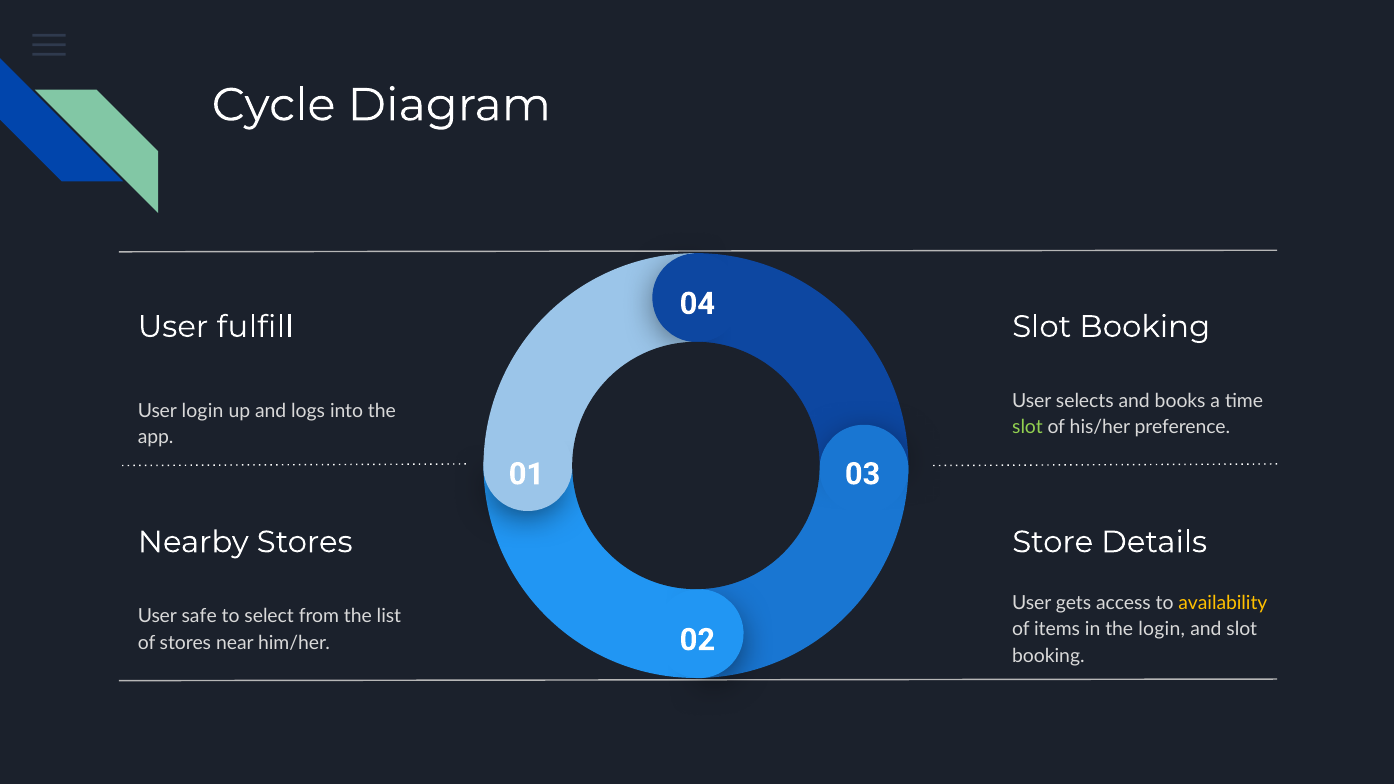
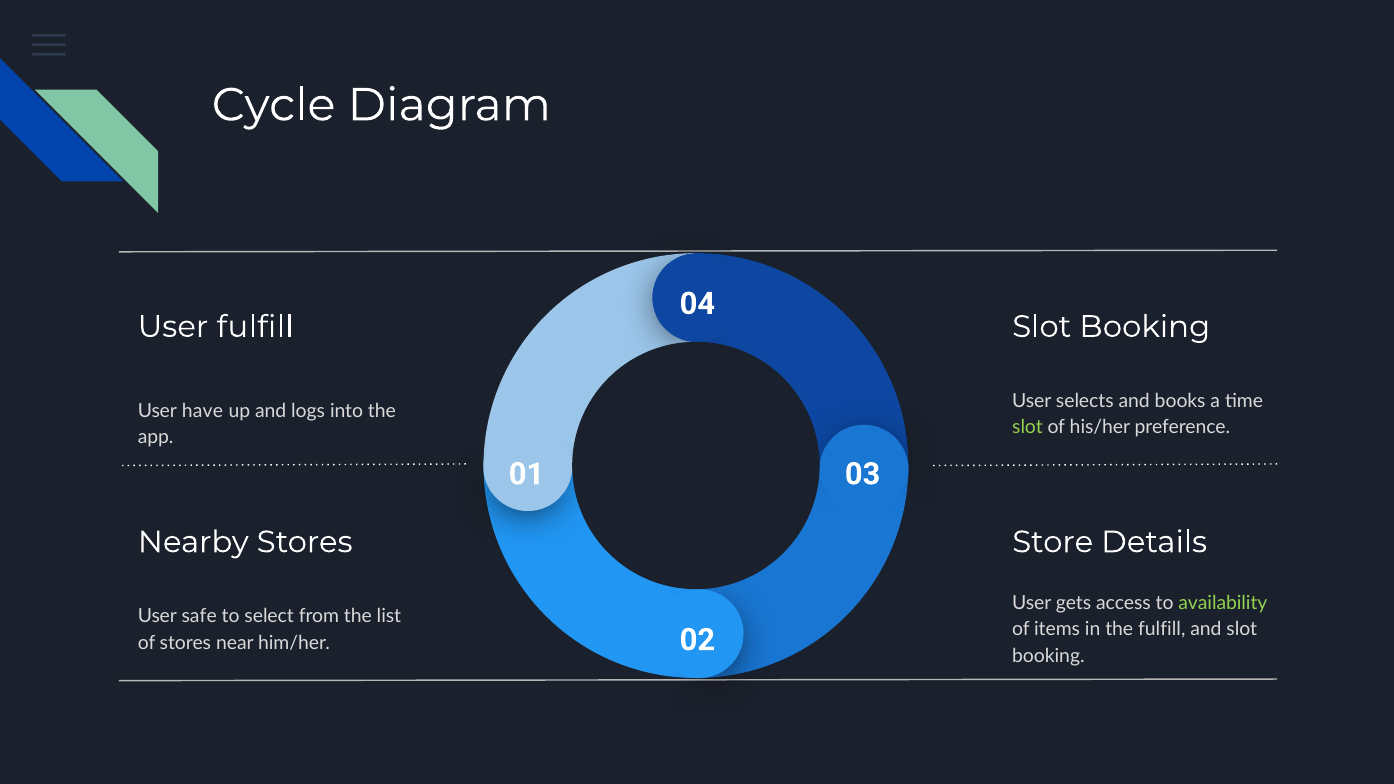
User login: login -> have (202, 411)
availability colour: yellow -> light green (1223, 603)
the login: login -> fulfill (1162, 629)
